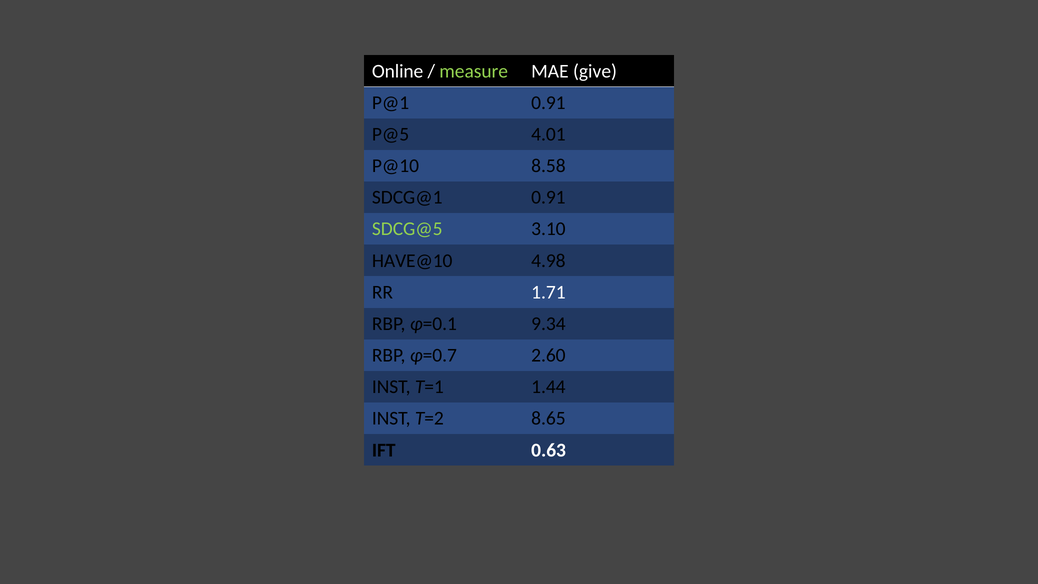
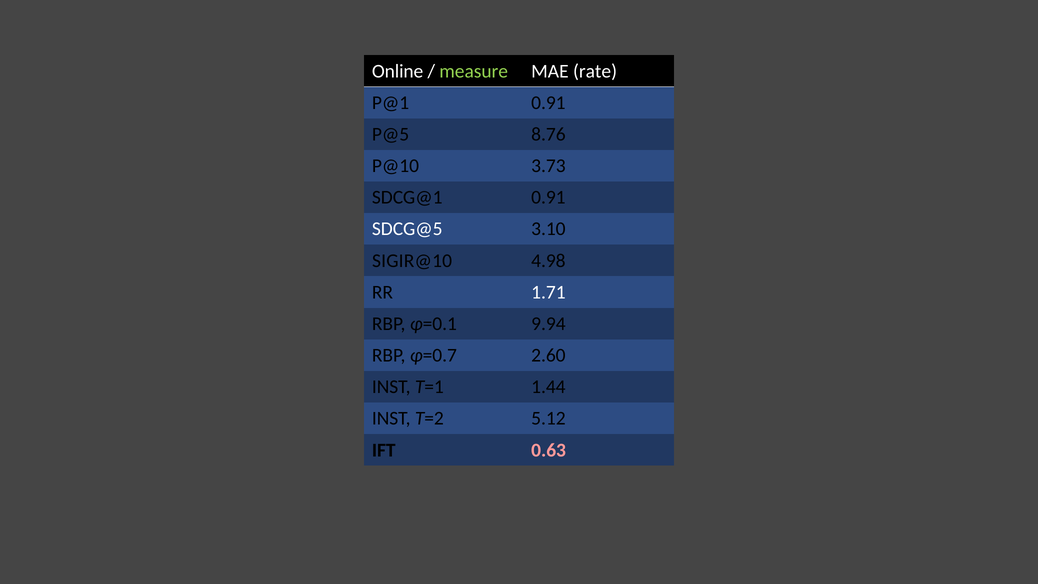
give: give -> rate (595, 71)
4.01: 4.01 -> 8.76 (548, 134)
8.58: 8.58 -> 3.73 (548, 166)
SDCG@5 colour: light green -> white (407, 229)
HAVE@10: HAVE@10 -> SIGIR@10 (412, 261)
9.34: 9.34 -> 9.94 (548, 324)
8.65: 8.65 -> 5.12 (548, 418)
0.63 colour: white -> pink (549, 450)
